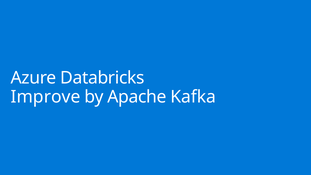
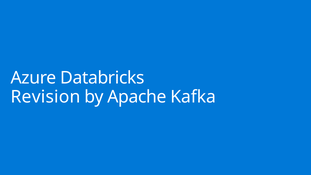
Improve: Improve -> Revision (45, 97)
